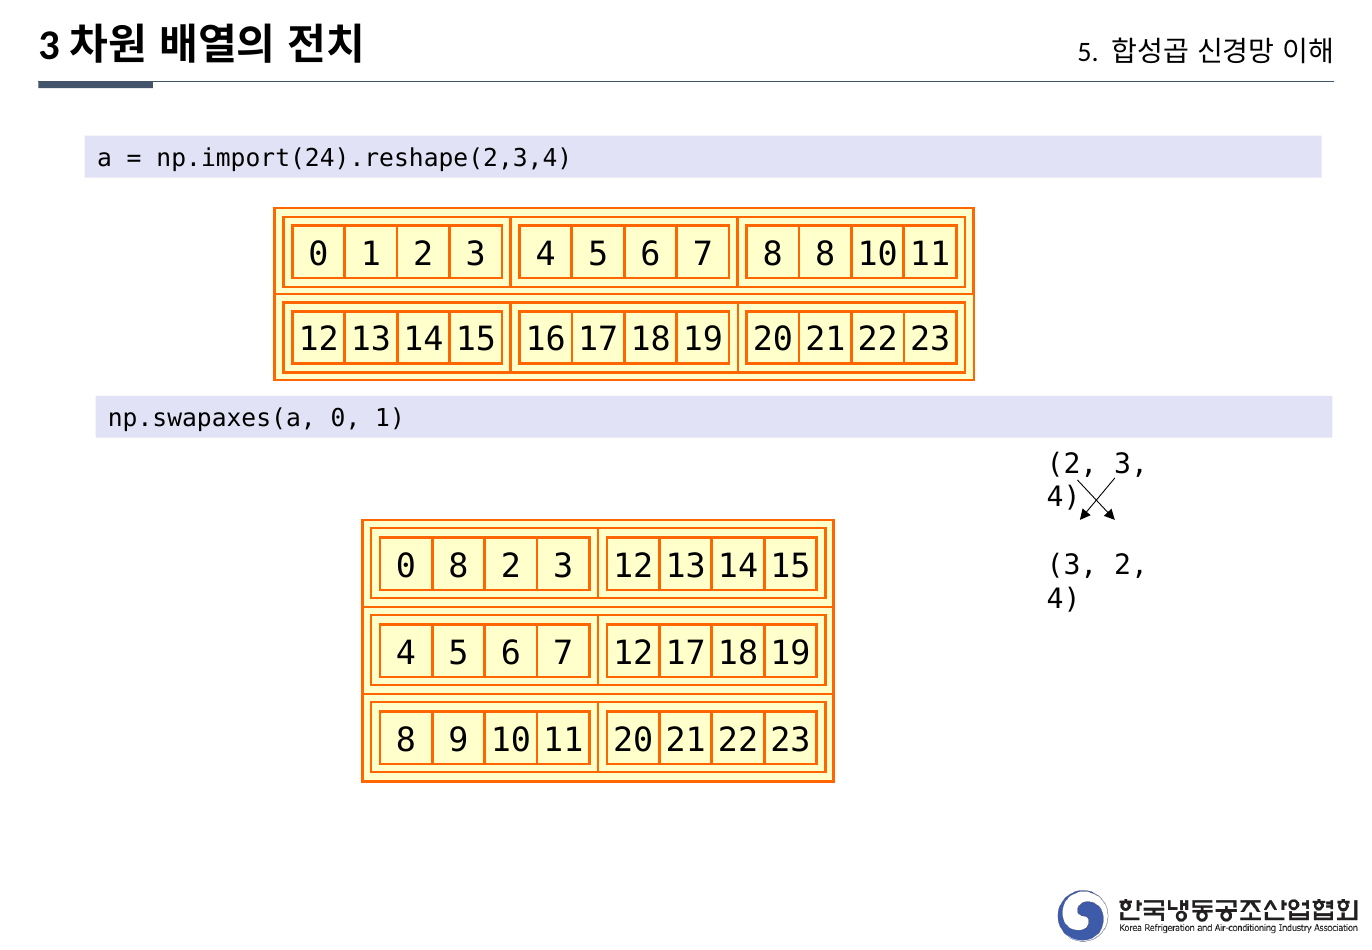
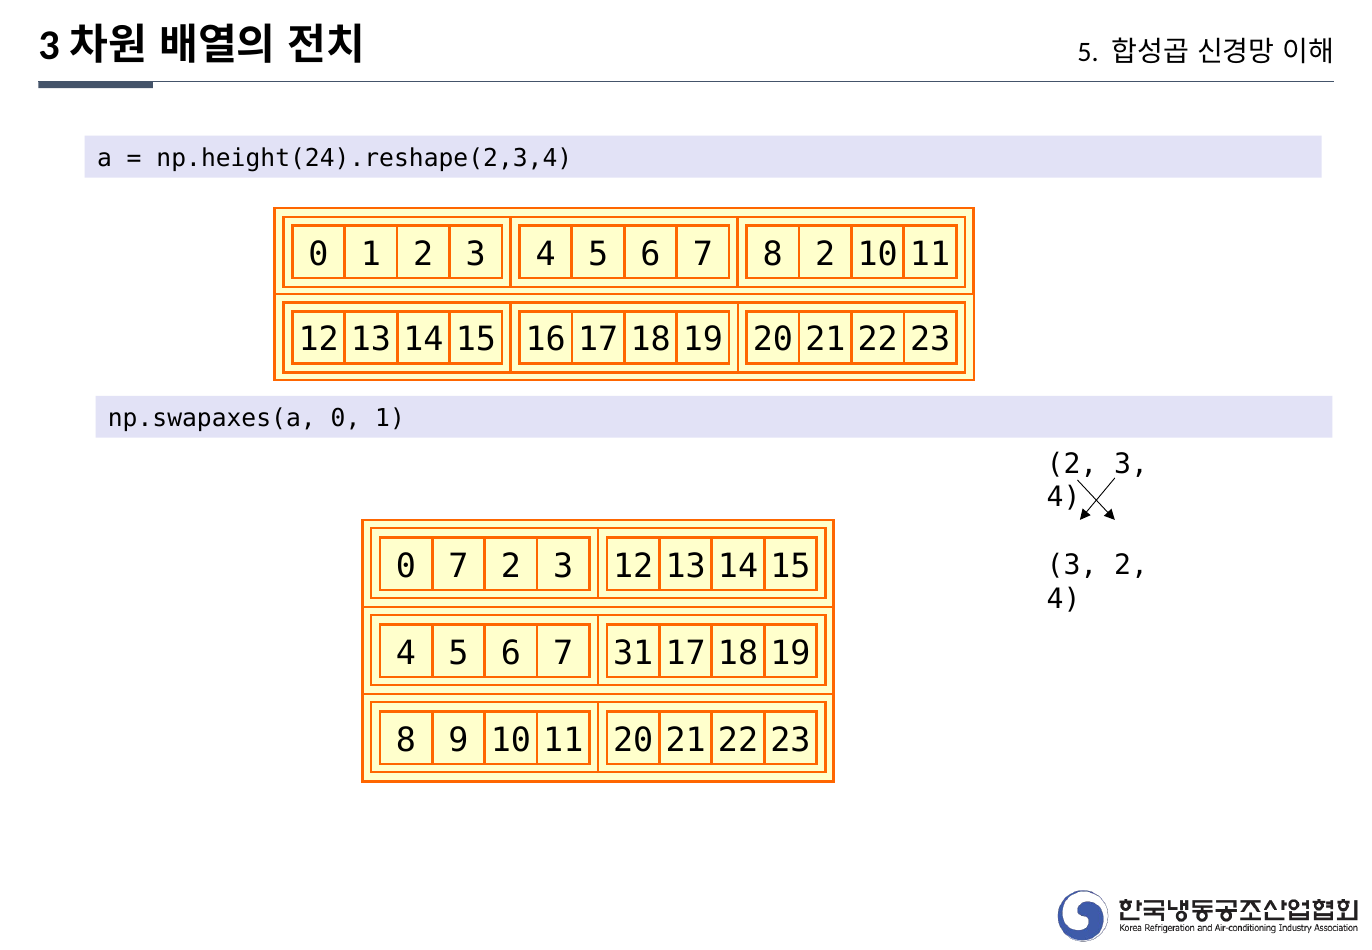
np.import(24).reshape(2,3,4: np.import(24).reshape(2,3,4 -> np.height(24).reshape(2,3,4 (364, 158)
8 8: 8 -> 2 (825, 254)
0 8: 8 -> 7 (458, 566)
7 12: 12 -> 31 (633, 653)
